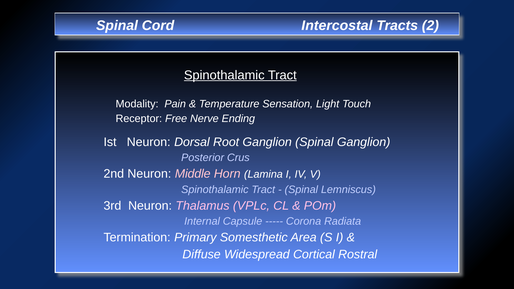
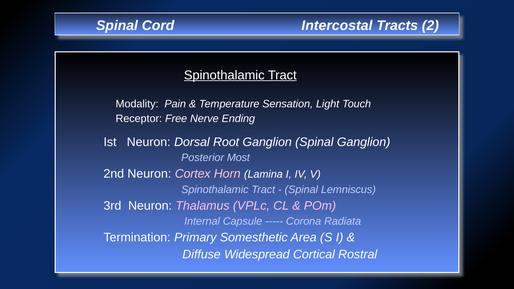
Crus: Crus -> Most (238, 158)
Middle: Middle -> Cortex (193, 174)
